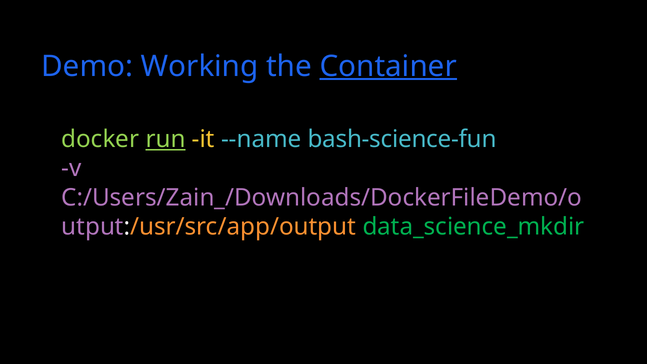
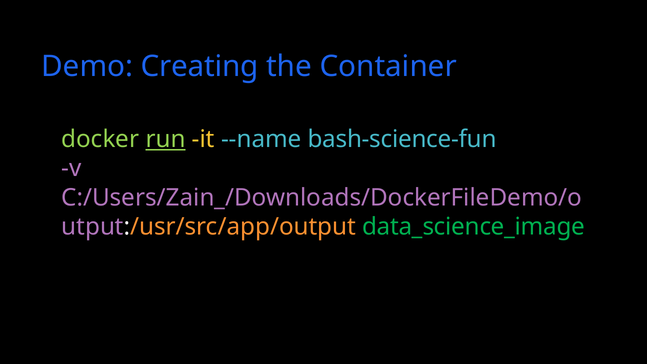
Working: Working -> Creating (200, 66)
Container underline: present -> none (388, 66)
data_science_mkdir: data_science_mkdir -> data_science_image (474, 227)
